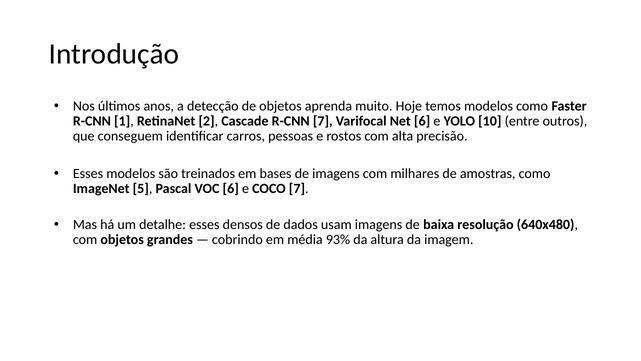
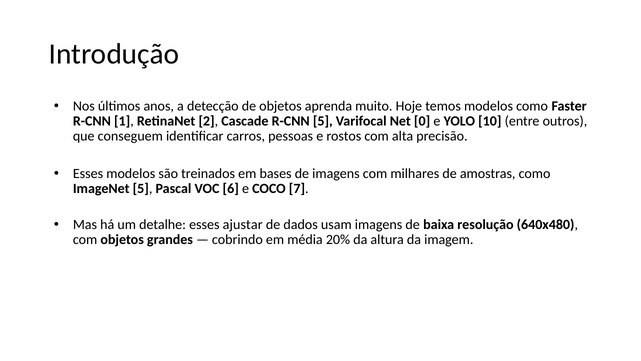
R-CNN 7: 7 -> 5 (323, 121)
Net 6: 6 -> 0 (422, 121)
densos: densos -> ajustar (243, 224)
93%: 93% -> 20% (338, 239)
